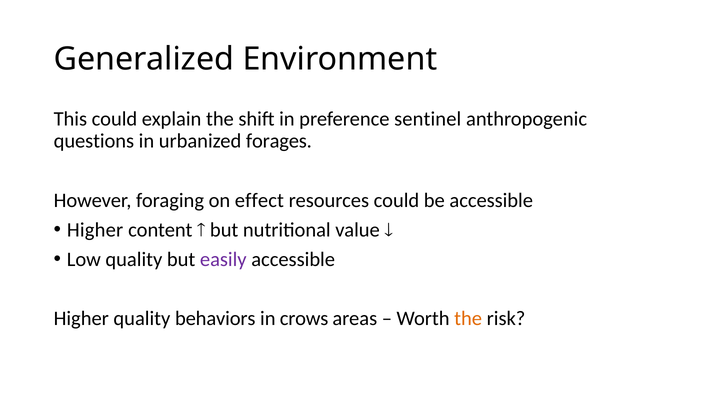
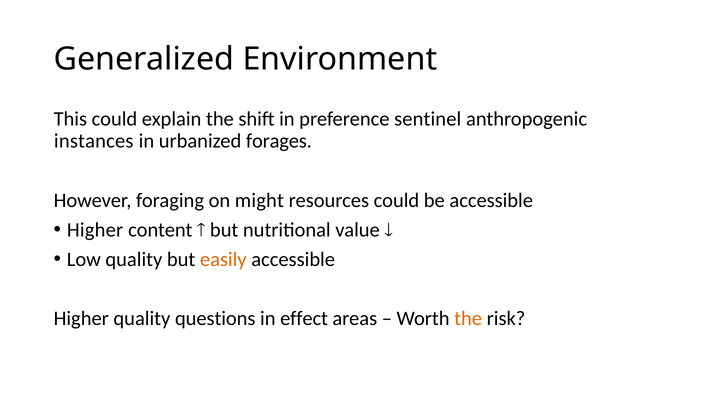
questions: questions -> instances (94, 141)
effect: effect -> might (259, 200)
easily colour: purple -> orange (223, 259)
behaviors: behaviors -> questions (215, 318)
crows: crows -> effect (304, 318)
